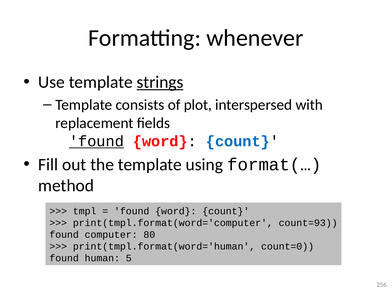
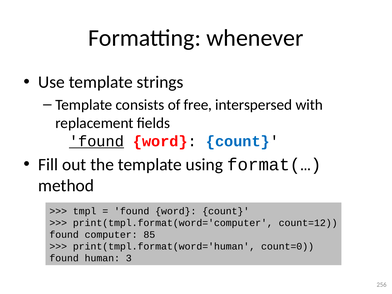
strings underline: present -> none (160, 82)
plot: plot -> free (198, 105)
count=93: count=93 -> count=12 (308, 223)
80: 80 -> 85 (149, 235)
5: 5 -> 3 (129, 258)
